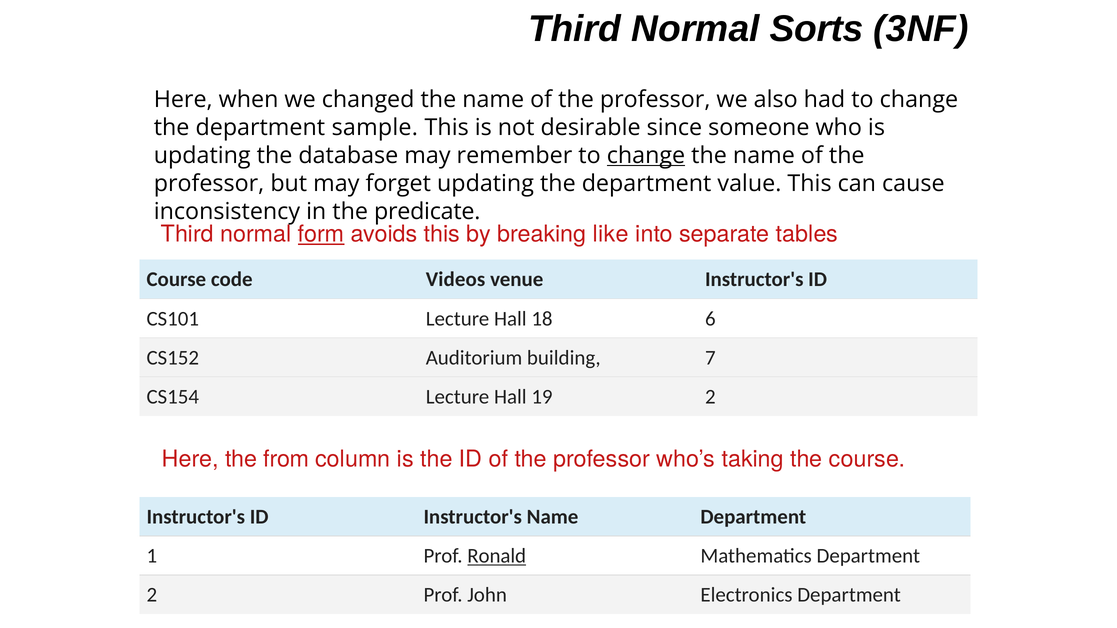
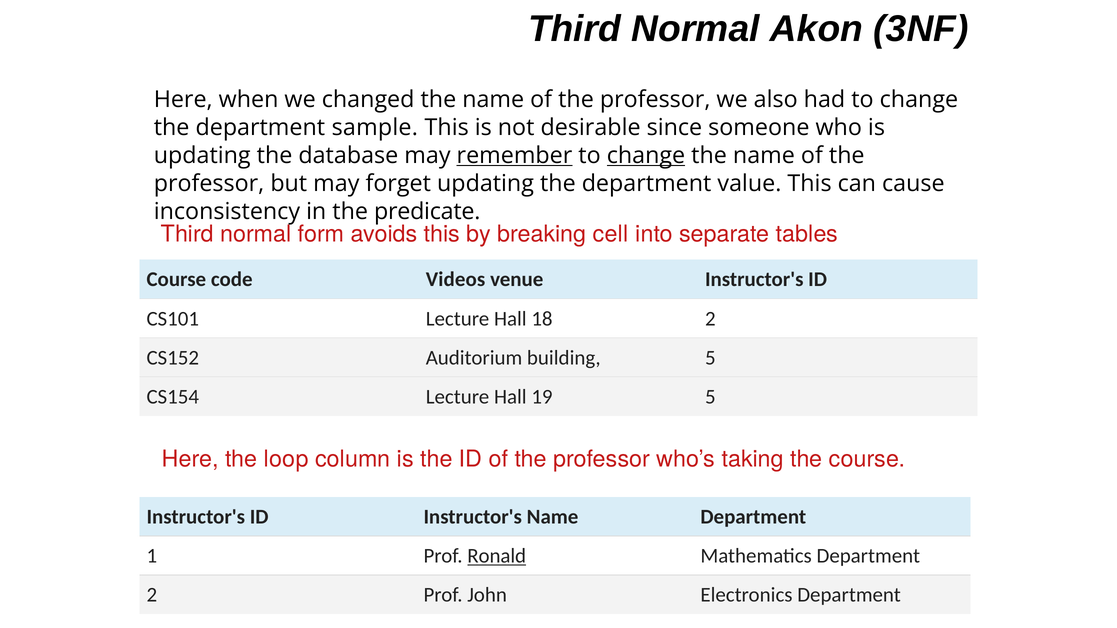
Sorts: Sorts -> Akon (816, 29)
remember underline: none -> present (514, 156)
form underline: present -> none (321, 234)
like: like -> cell (611, 234)
18 6: 6 -> 2 (710, 319)
building 7: 7 -> 5 (710, 358)
19 2: 2 -> 5 (710, 397)
from: from -> loop (286, 460)
